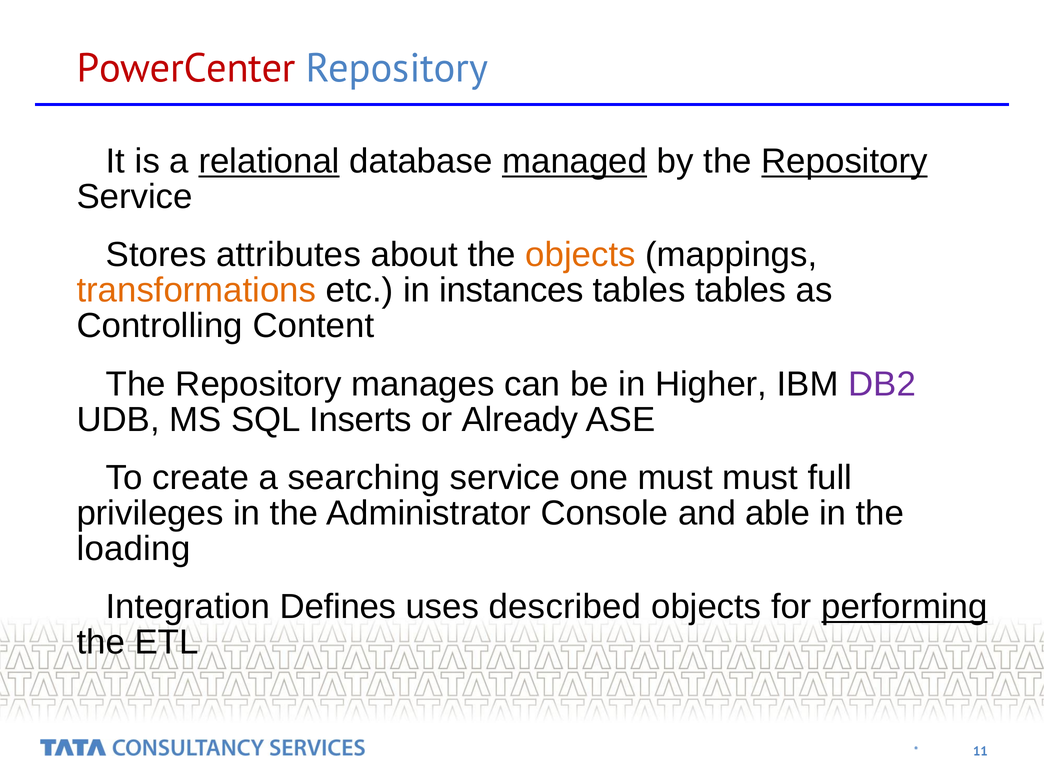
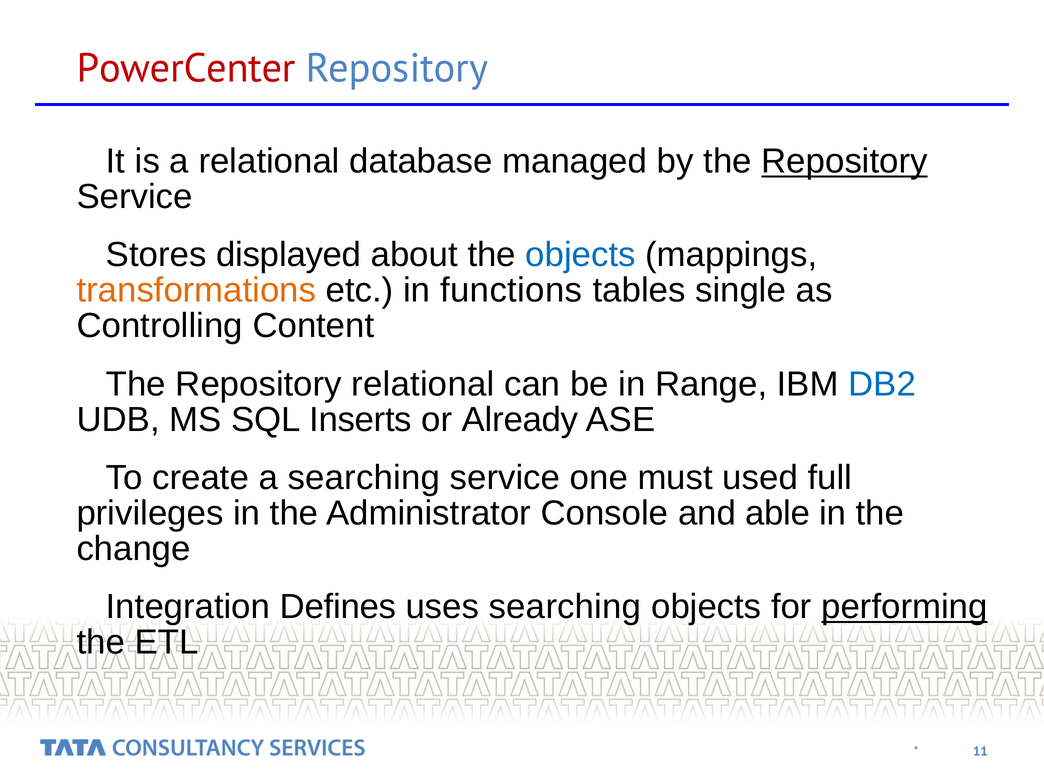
relational underline: present -> none (269, 161)
managed underline: present -> none (575, 161)
attributes: attributes -> displayed (289, 255)
objects colour: orange -> blue (581, 255)
instances: instances -> functions (511, 290)
tables tables: tables -> single (741, 290)
Repository manages: manages -> relational (423, 384)
Higher: Higher -> Range (711, 384)
DB2 colour: purple -> blue (882, 384)
must must: must -> used (760, 478)
loading: loading -> change (134, 549)
uses described: described -> searching (565, 607)
